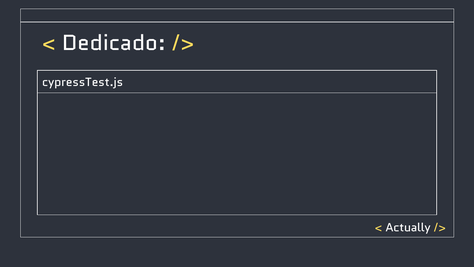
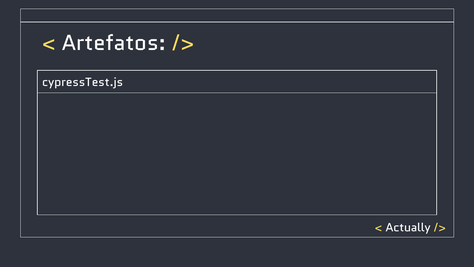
Dedicado: Dedicado -> Artefatos (114, 43)
